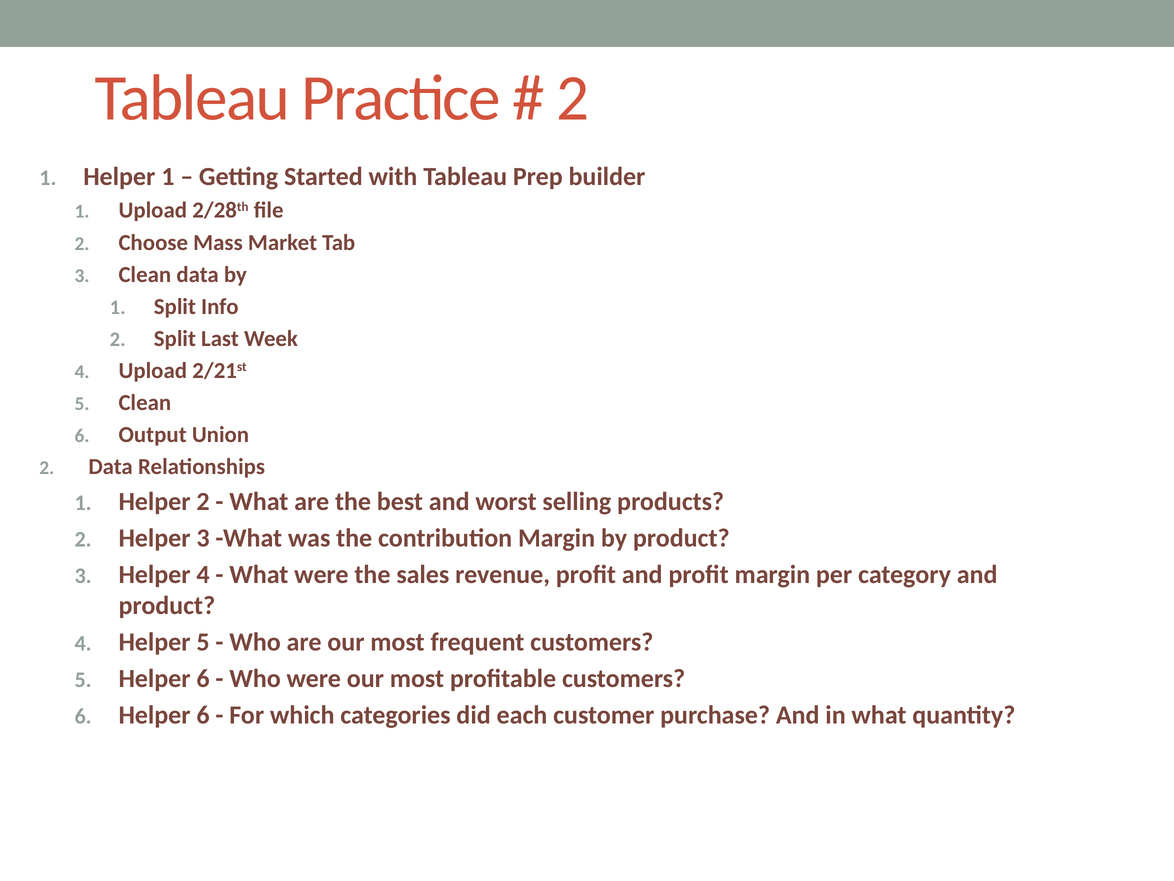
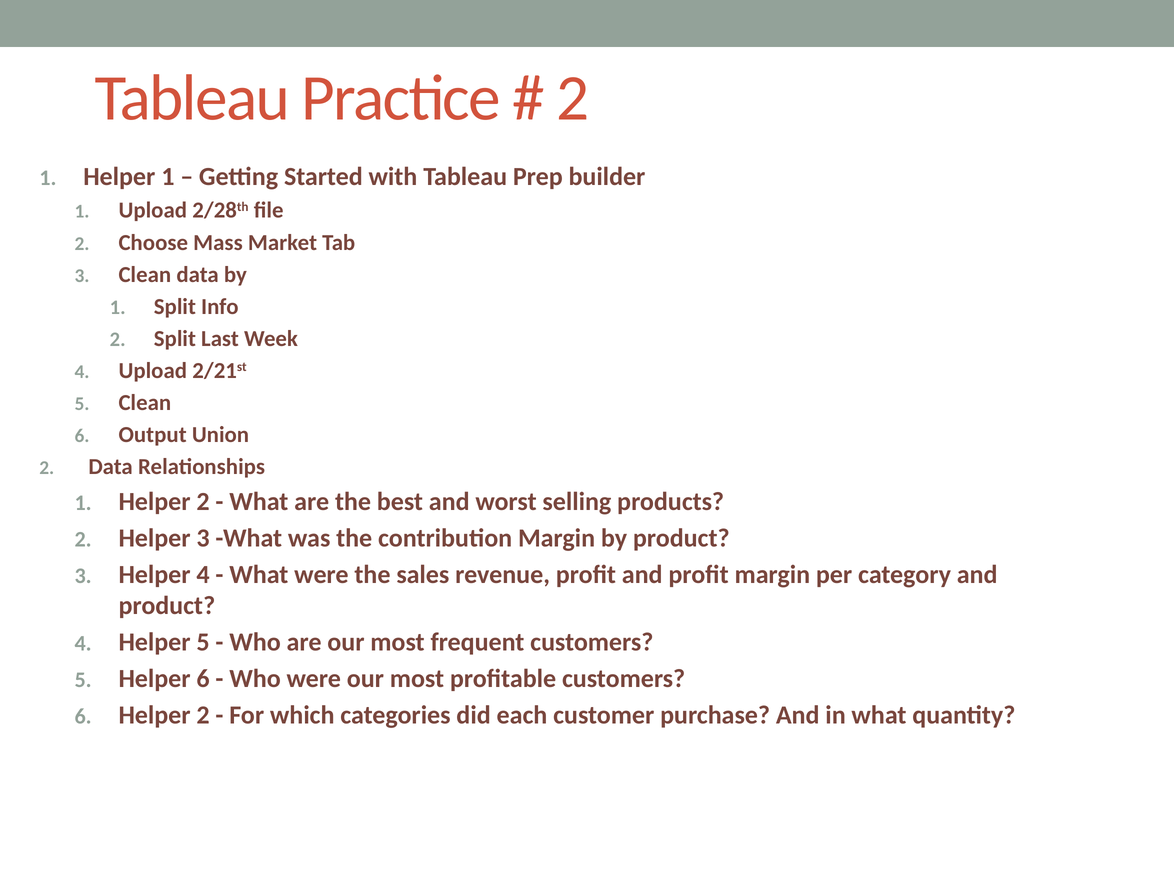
6 Helper 6: 6 -> 2 (203, 715)
